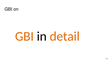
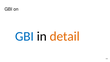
GBI colour: orange -> blue (24, 36)
